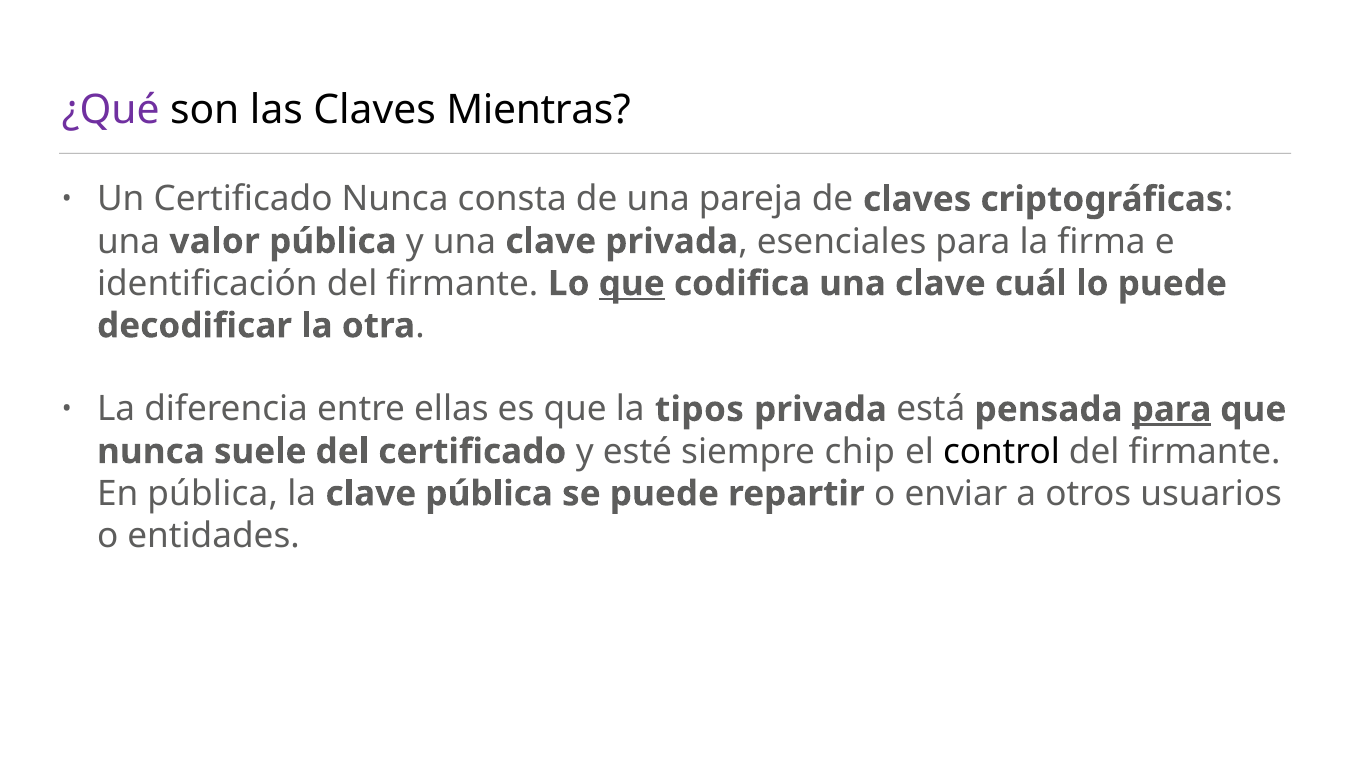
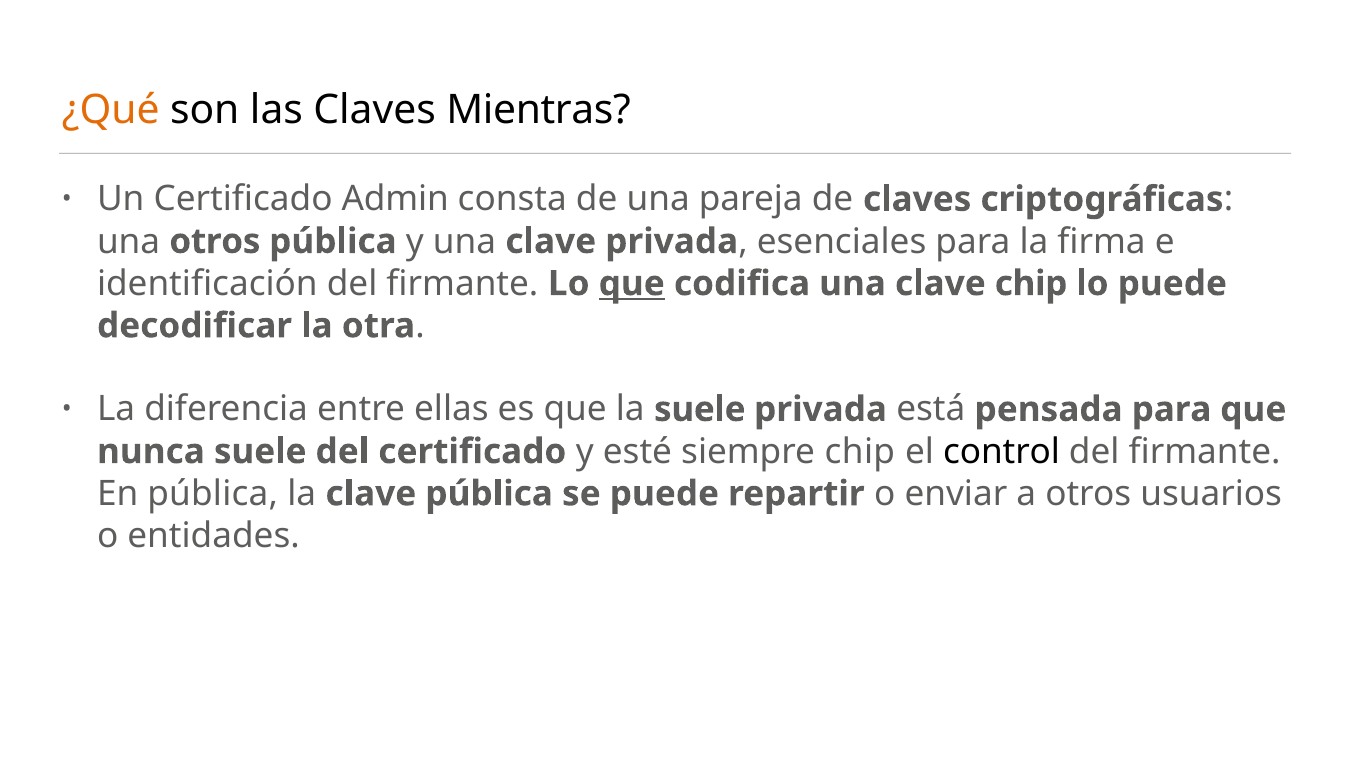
¿Qué colour: purple -> orange (111, 111)
Certificado Nunca: Nunca -> Admin (395, 199)
una valor: valor -> otros (215, 242)
clave cuál: cuál -> chip (1031, 284)
la tipos: tipos -> suele (700, 410)
para underline: present -> none (1172, 410)
